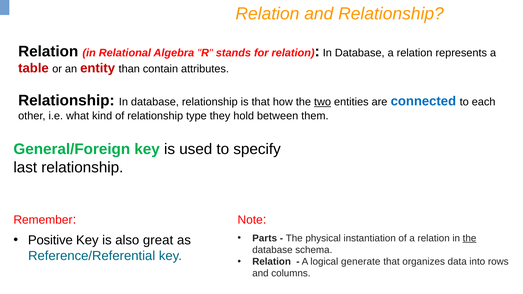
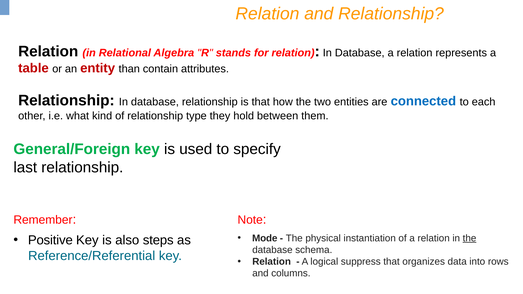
two underline: present -> none (323, 102)
Parts: Parts -> Mode (265, 238)
great: great -> steps (158, 240)
generate: generate -> suppress (361, 262)
